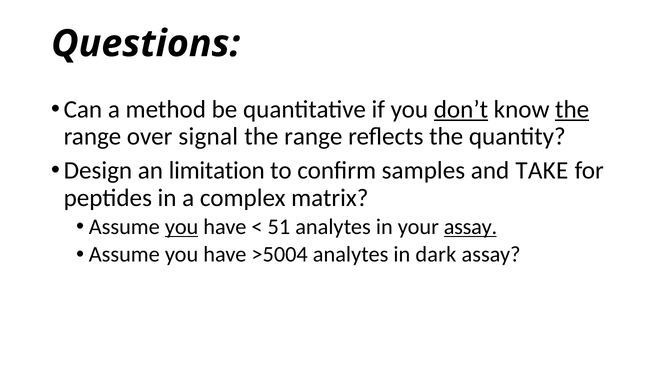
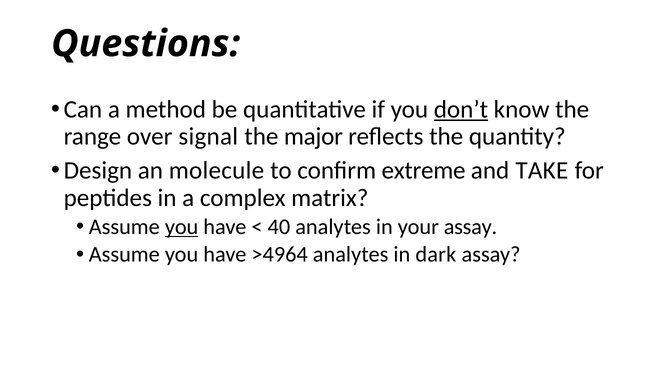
the underline: present -> none (572, 109)
range: range -> major (313, 136)
limitation: limitation -> molecule (216, 171)
samples: samples -> extreme (424, 171)
51: 51 -> 40 (279, 227)
assay underline: present -> none (470, 227)
>5004: >5004 -> >4964 (280, 254)
